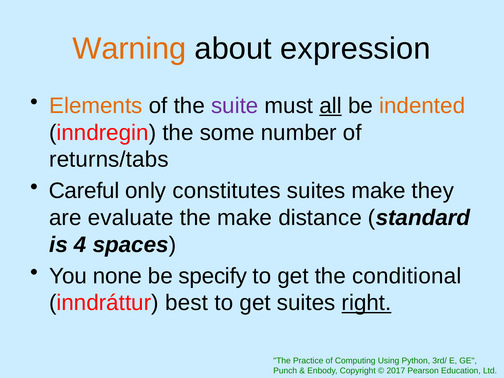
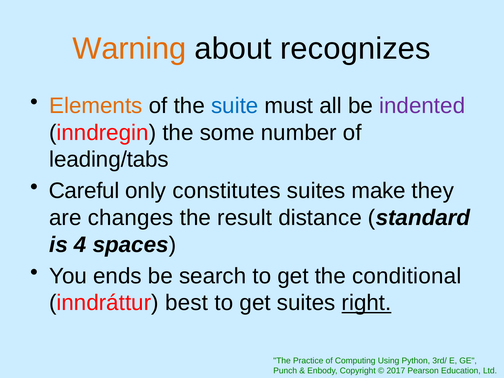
expression: expression -> recognizes (355, 49)
suite colour: purple -> blue (235, 106)
all underline: present -> none (331, 106)
indented colour: orange -> purple (422, 106)
returns/tabs: returns/tabs -> leading/tabs (109, 160)
evaluate: evaluate -> changes (131, 218)
the make: make -> result (245, 218)
none: none -> ends (117, 276)
specify: specify -> search (213, 276)
